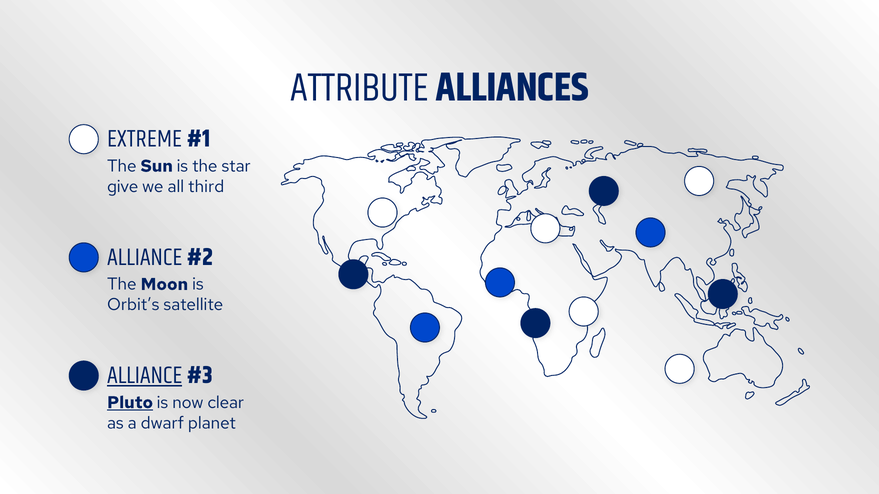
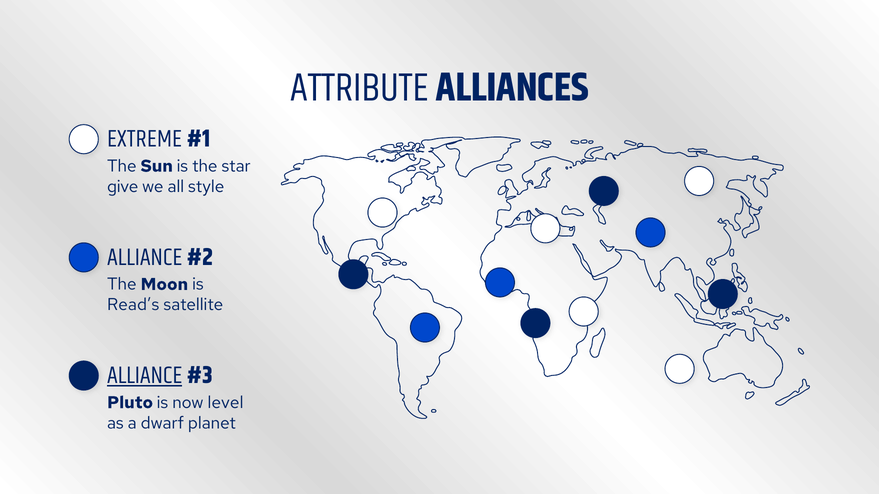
third: third -> style (206, 187)
Orbit’s: Orbit’s -> Read’s (133, 305)
Pluto underline: present -> none (130, 403)
clear: clear -> level (226, 403)
